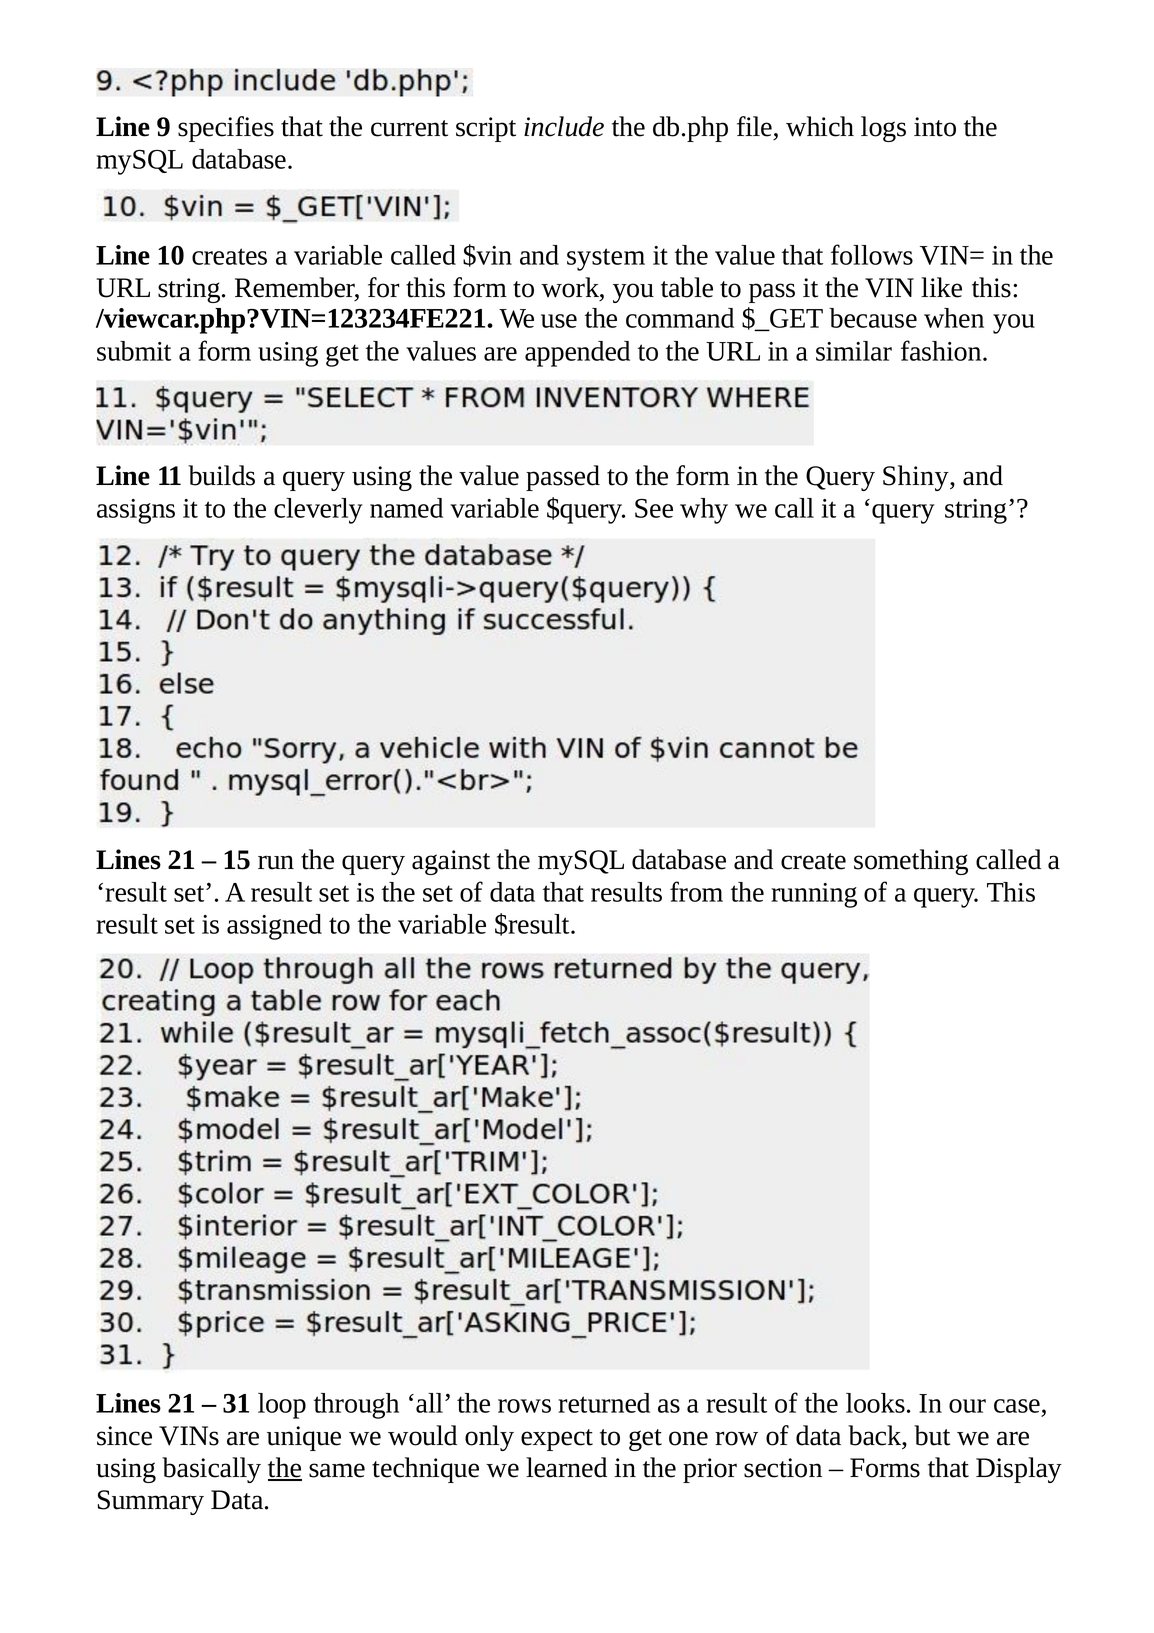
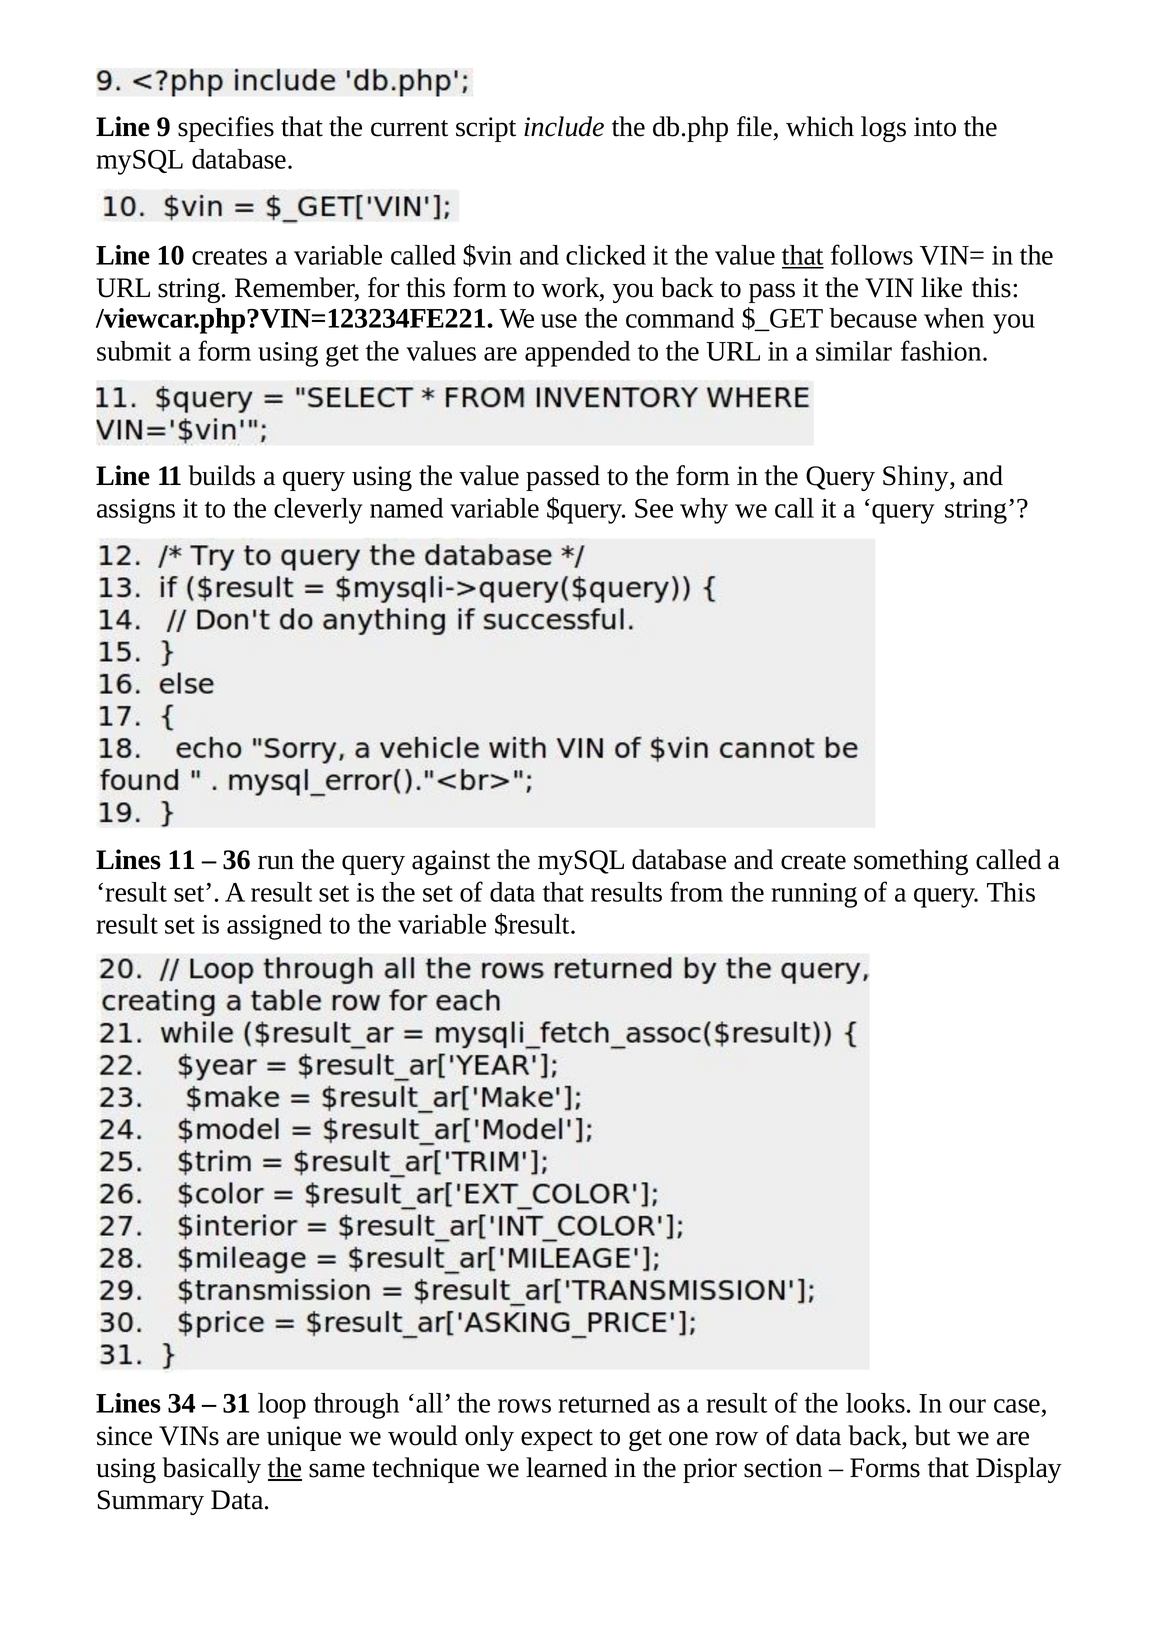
system: system -> clicked (606, 256)
that underline: none -> present (803, 256)
you table: table -> back (687, 288)
21: 21 -> 11 (182, 860)
15: 15 -> 36 (237, 860)
21: 21 -> 34 (182, 1404)
